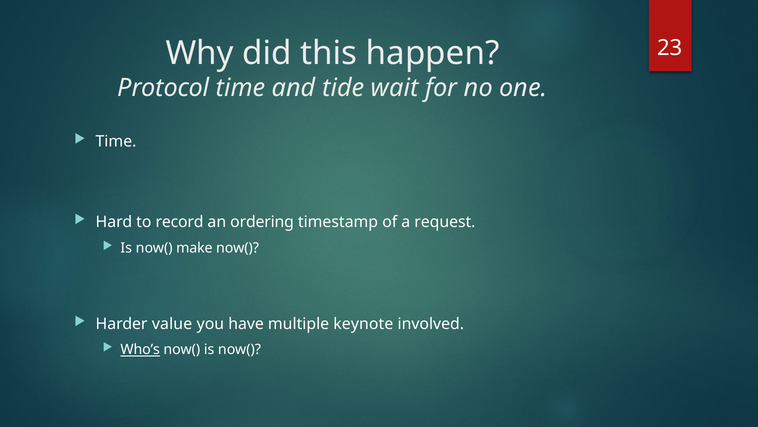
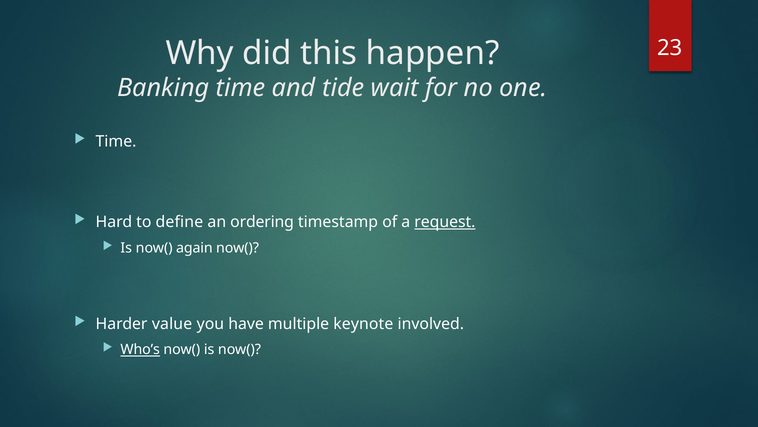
Protocol: Protocol -> Banking (163, 88)
record: record -> define (179, 222)
request underline: none -> present (445, 222)
make: make -> again (194, 248)
